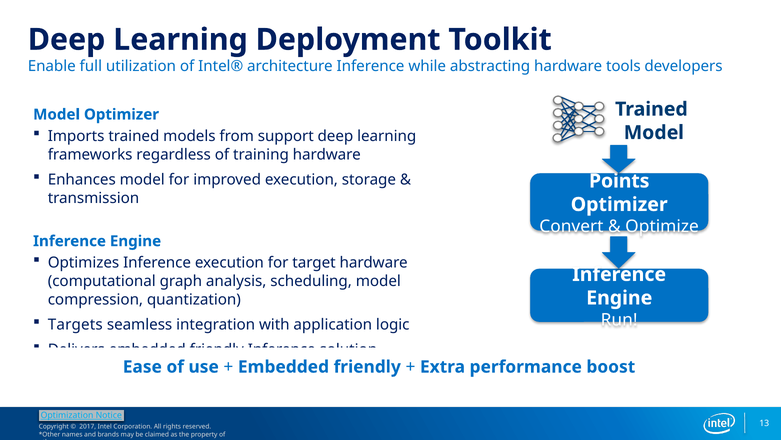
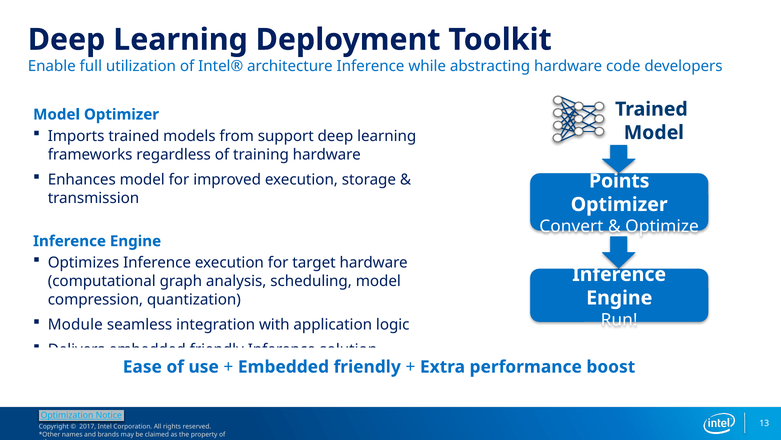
tools: tools -> code (623, 66)
Targets: Targets -> Module (75, 324)
